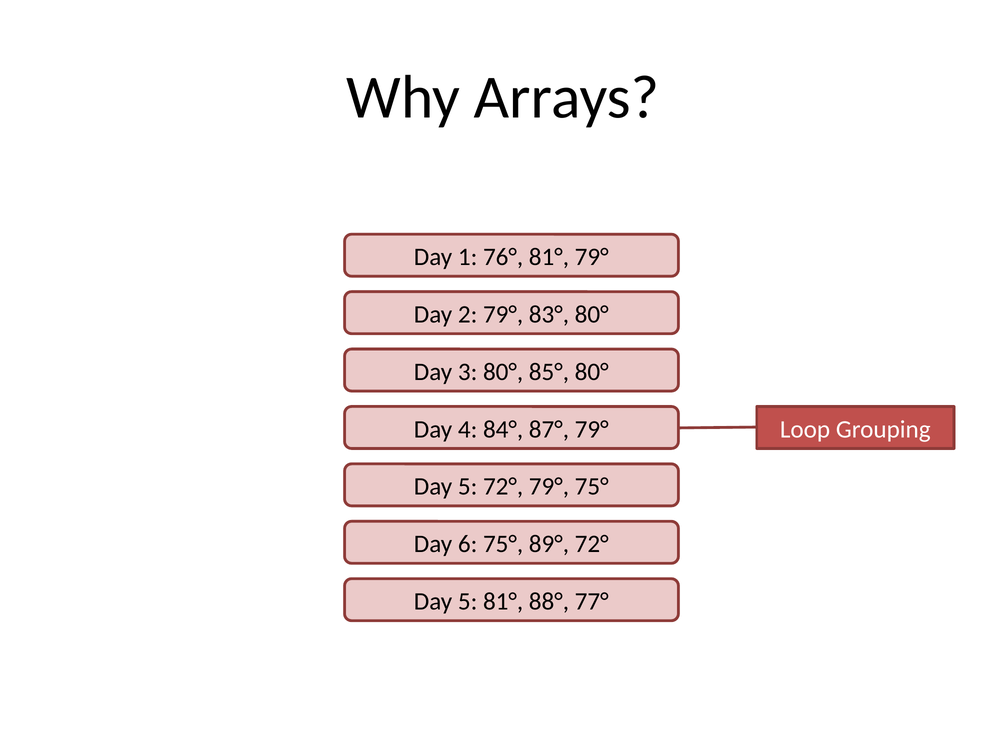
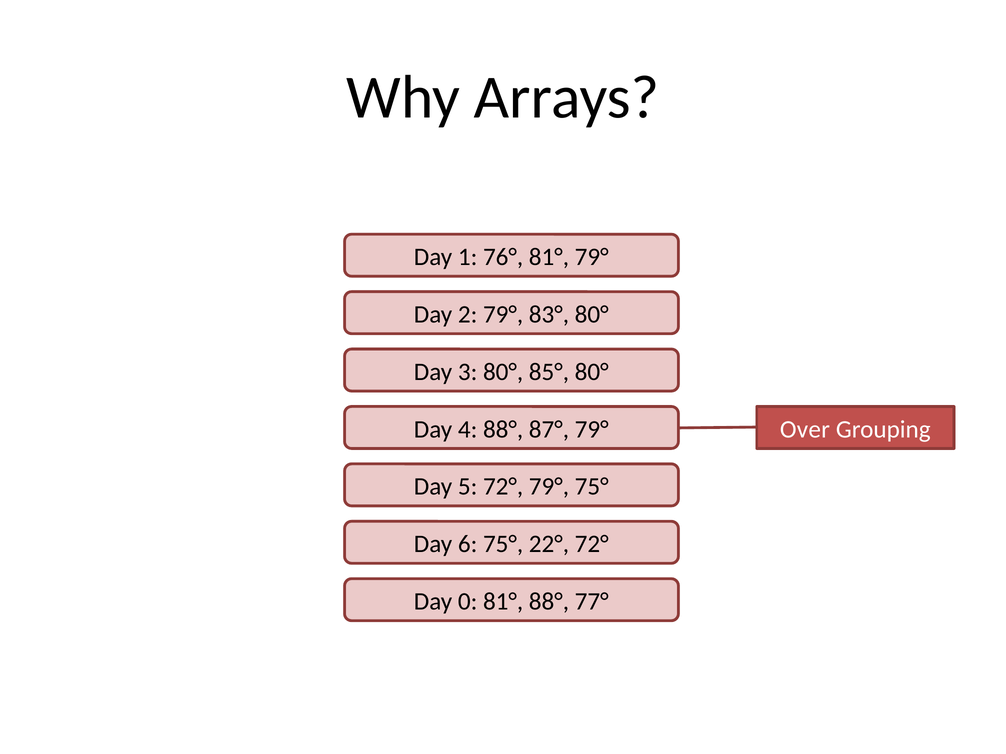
4 84°: 84° -> 88° (503, 430)
Loop: Loop -> Over (805, 430)
89°: 89° -> 22° (549, 544)
5: 5 -> 0 (468, 602)
